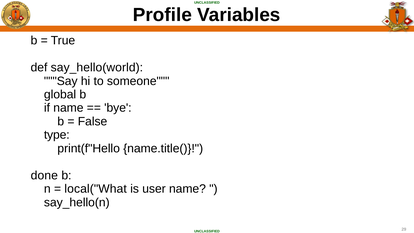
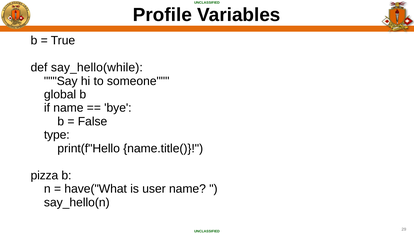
say_hello(world: say_hello(world -> say_hello(while (97, 67)
done: done -> pizza (44, 175)
local("What: local("What -> have("What (96, 189)
